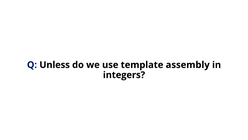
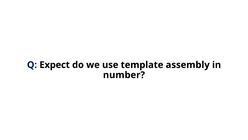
Unless: Unless -> Expect (55, 65)
integers: integers -> number (124, 75)
